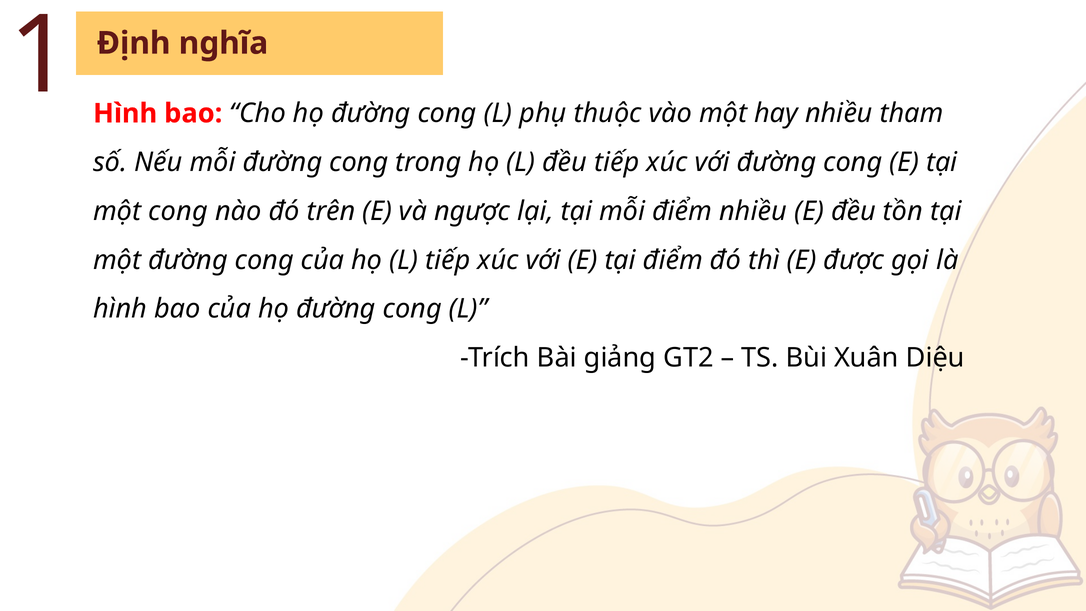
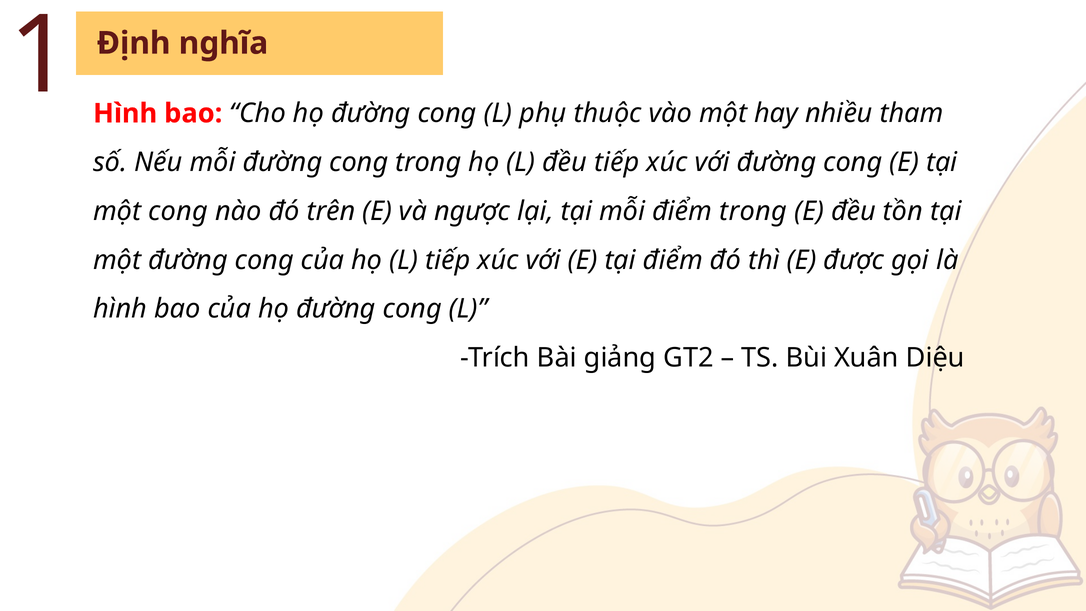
điểm nhiều: nhiều -> trong (753, 211)
